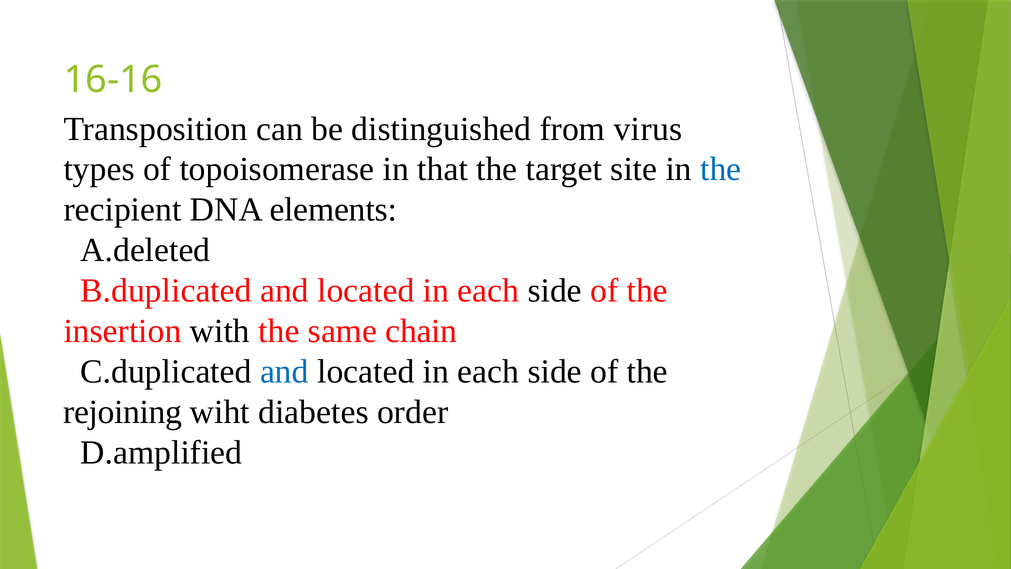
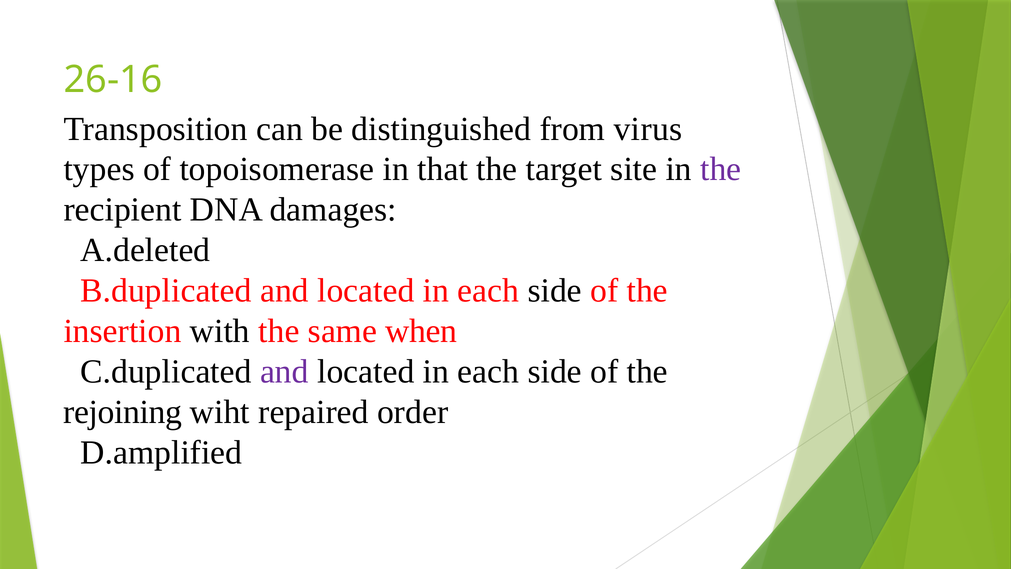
16-16: 16-16 -> 26-16 (113, 80)
the colour: blue -> purple (721, 169)
elements: elements -> damages (333, 210)
chain: chain -> when (421, 331)
and colour: blue -> purple (284, 372)
diabetes: diabetes -> repaired (313, 412)
